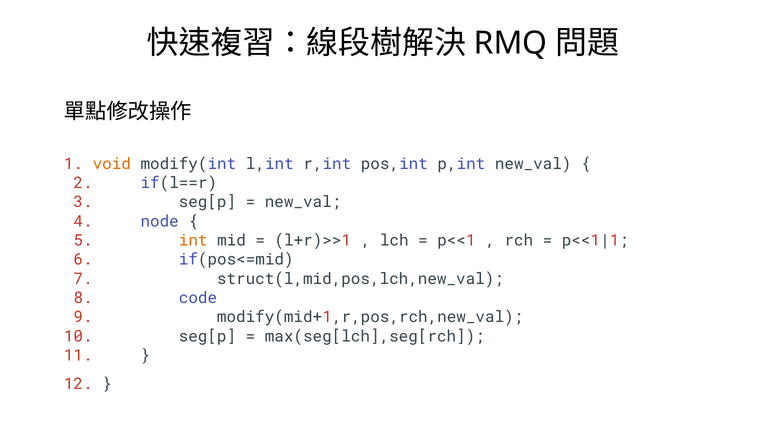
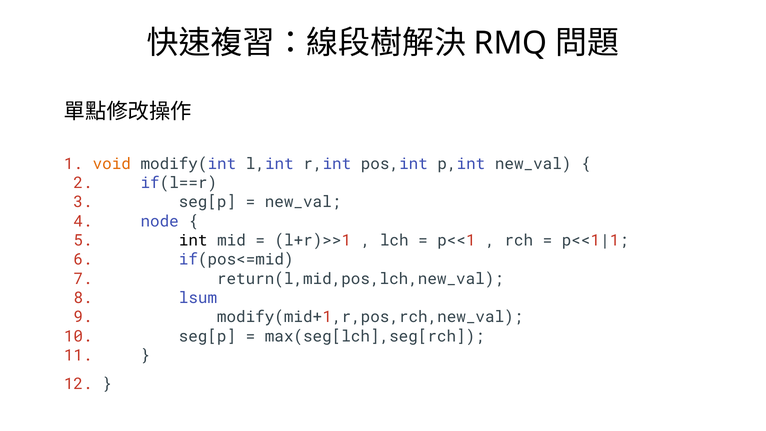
int colour: orange -> black (193, 240)
struct(l,mid,pos,lch,new_val: struct(l,mid,pos,lch,new_val -> return(l,mid,pos,lch,new_val (360, 279)
code: code -> lsum (198, 298)
